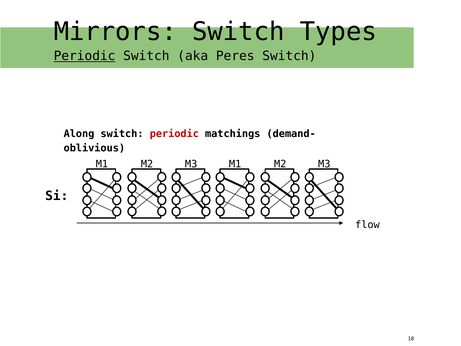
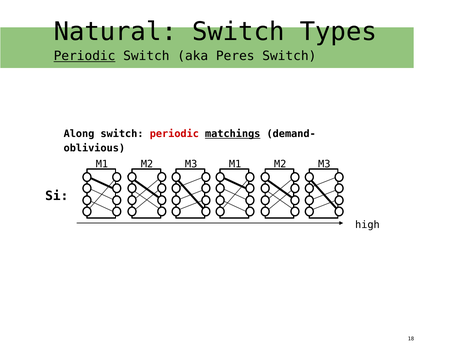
Mirrors: Mirrors -> Natural (115, 32)
matchings underline: none -> present (233, 134)
flow: flow -> high (367, 225)
